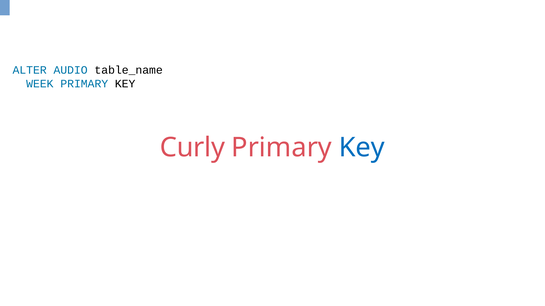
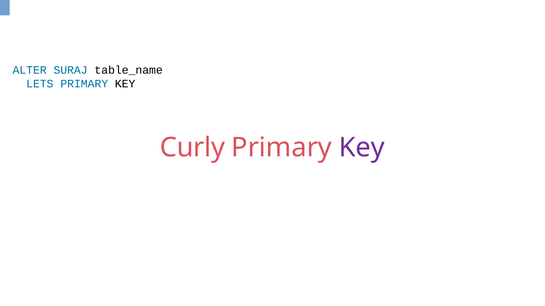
AUDIO: AUDIO -> SURAJ (71, 70)
WEEK: WEEK -> LETS (40, 84)
Key colour: blue -> purple (362, 148)
